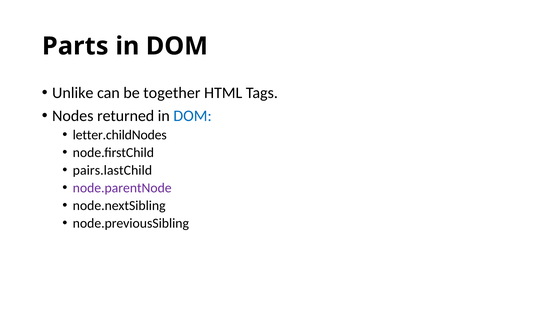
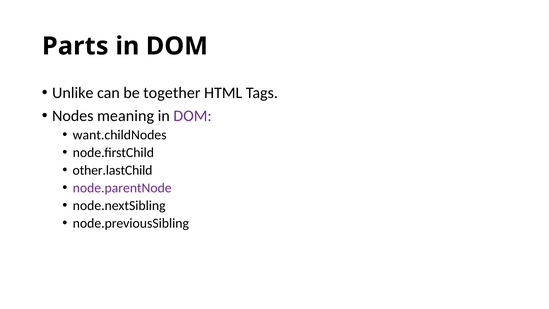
returned: returned -> meaning (126, 116)
DOM colour: blue -> purple (193, 116)
letter.childNodes: letter.childNodes -> want.childNodes (120, 135)
pairs.lastChild: pairs.lastChild -> other.lastChild (113, 170)
